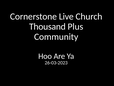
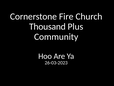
Live: Live -> Fire (66, 16)
